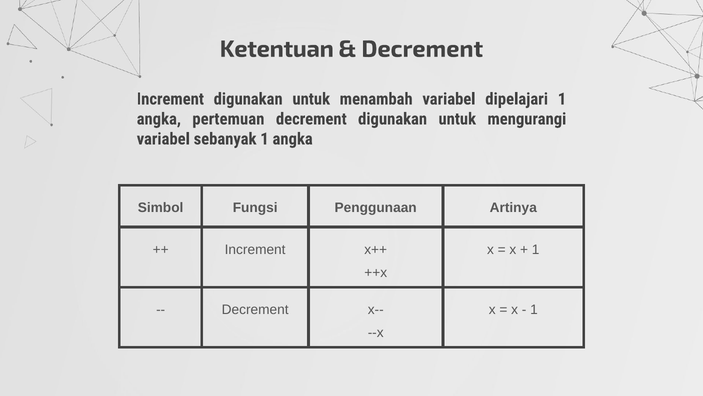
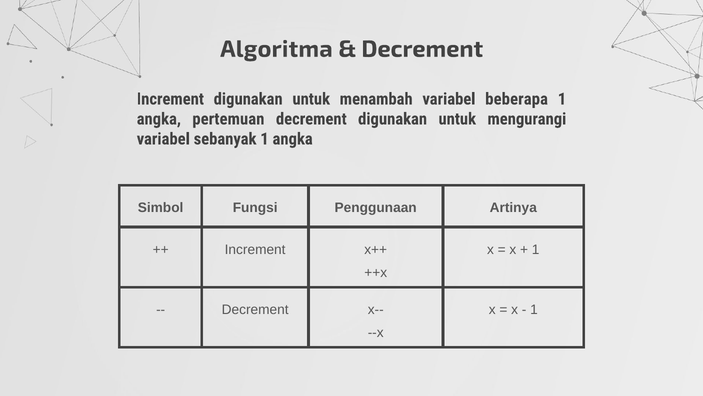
Ketentuan: Ketentuan -> Algoritma (276, 49)
dipelajari: dipelajari -> beberapa (517, 99)
